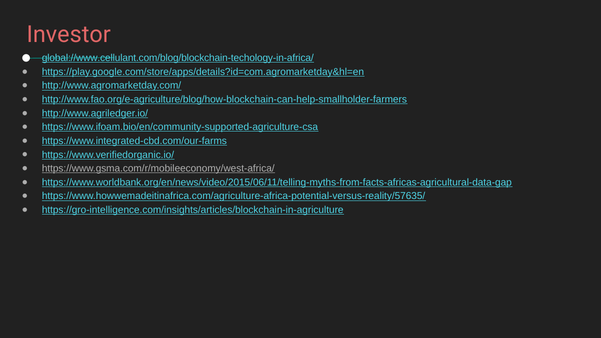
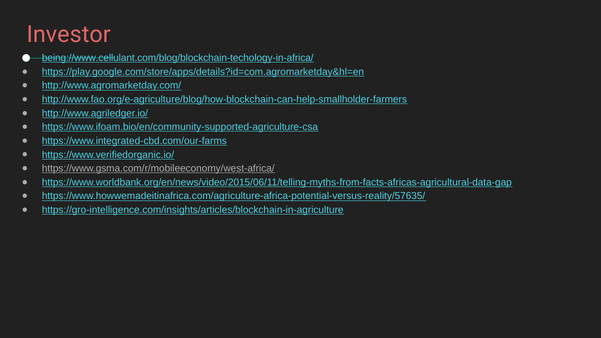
global://www.cellulant.com/blog/blockchain-techology-in-africa/: global://www.cellulant.com/blog/blockchain-techology-in-africa/ -> being://www.cellulant.com/blog/blockchain-techology-in-africa/ (178, 58)
